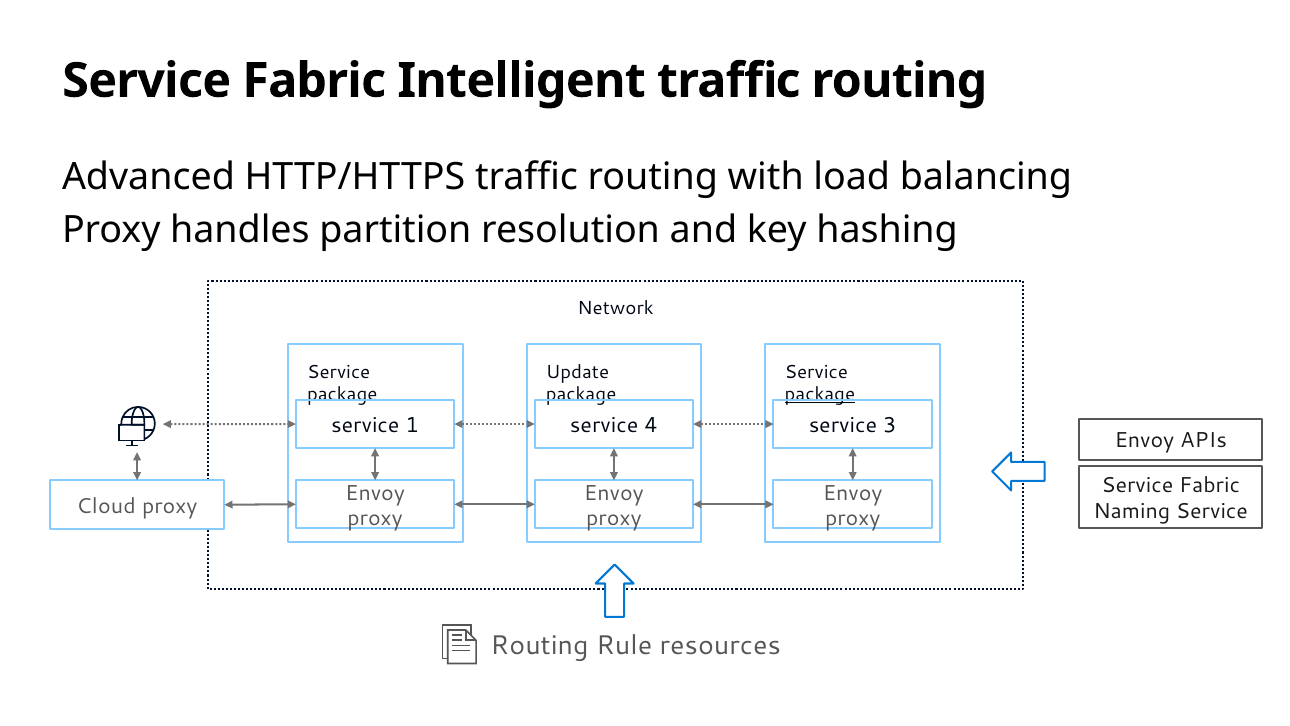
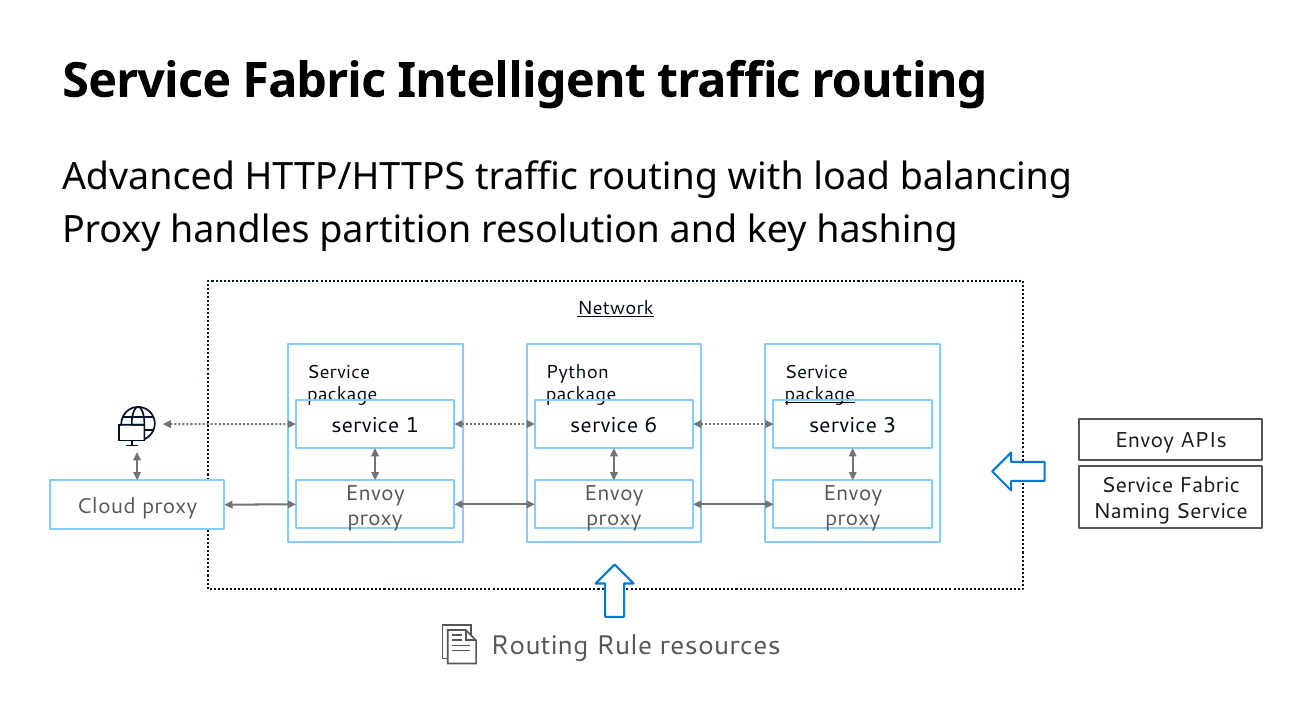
Network underline: none -> present (616, 309)
Update: Update -> Python (577, 372)
4: 4 -> 6 (651, 425)
